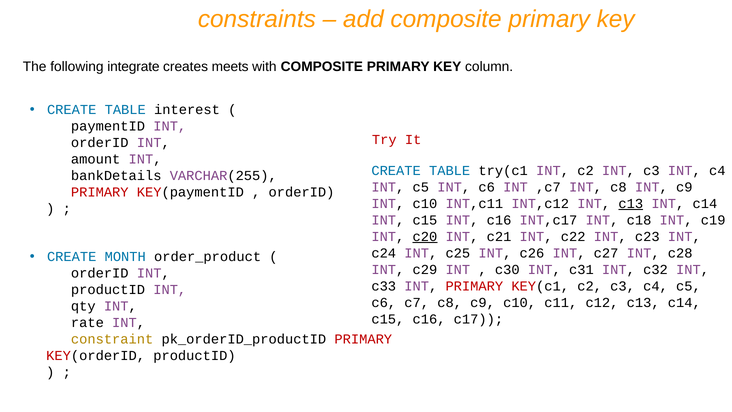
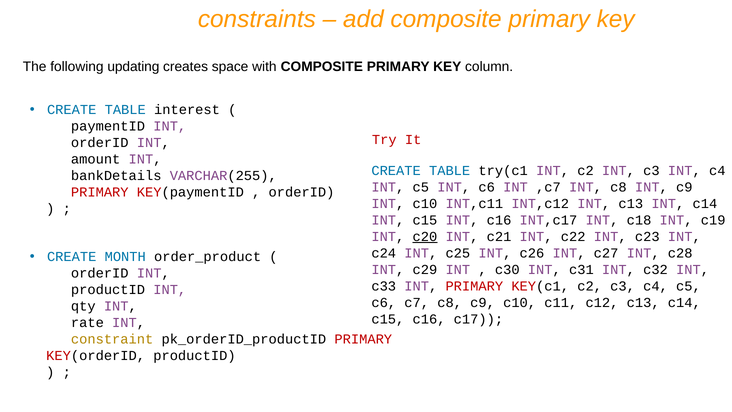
integrate: integrate -> updating (133, 66)
meets: meets -> space (230, 66)
c13 underline: present -> none (631, 204)
